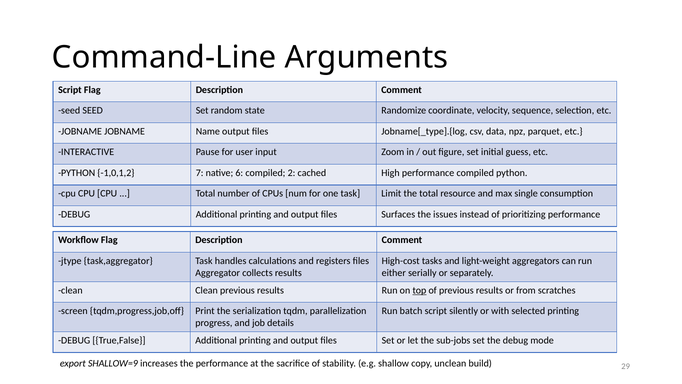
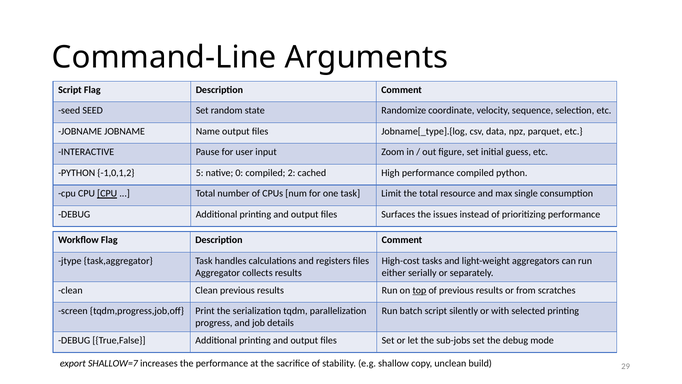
7: 7 -> 5 (200, 173)
6: 6 -> 0 (239, 173)
CPU underline: none -> present (107, 194)
SHALLOW=9: SHALLOW=9 -> SHALLOW=7 (113, 363)
